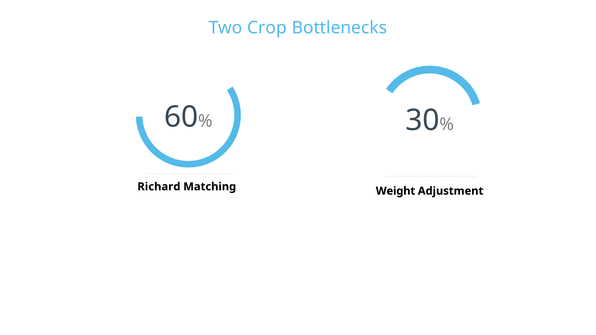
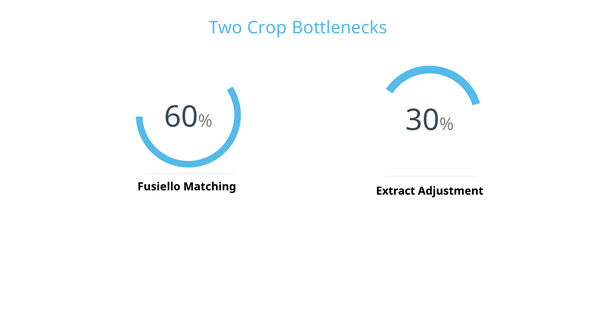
Richard: Richard -> Fusiello (159, 187)
Weight: Weight -> Extract (396, 191)
